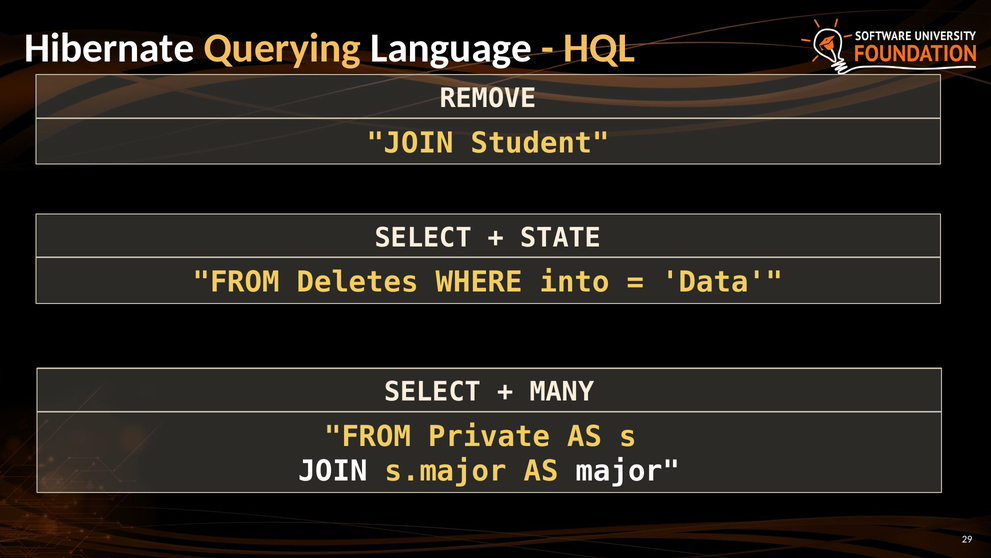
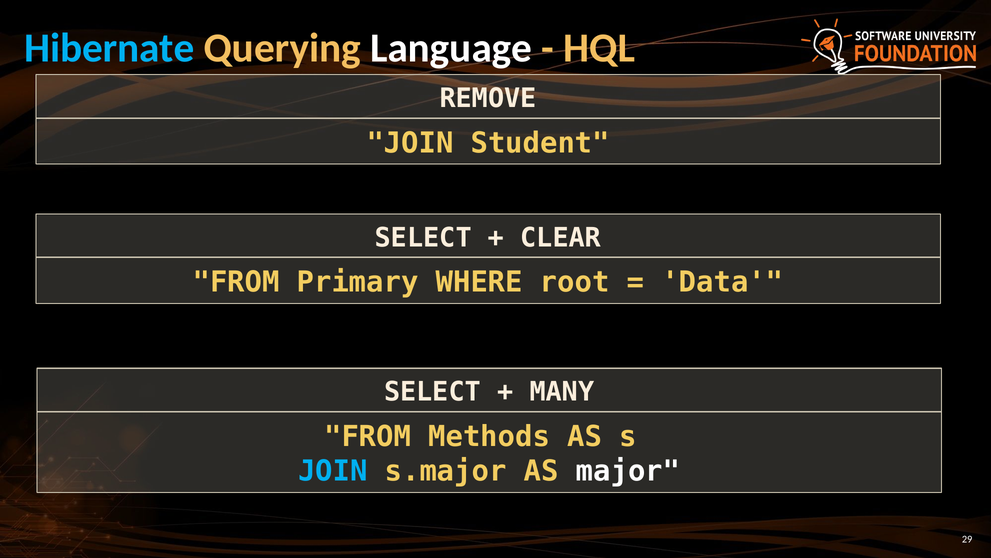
Hibernate colour: white -> light blue (109, 48)
STATE: STATE -> CLEAR (561, 237)
Deletes: Deletes -> Primary (358, 282)
into: into -> root (575, 282)
Private: Private -> Methods (489, 436)
JOIN colour: white -> light blue (333, 471)
